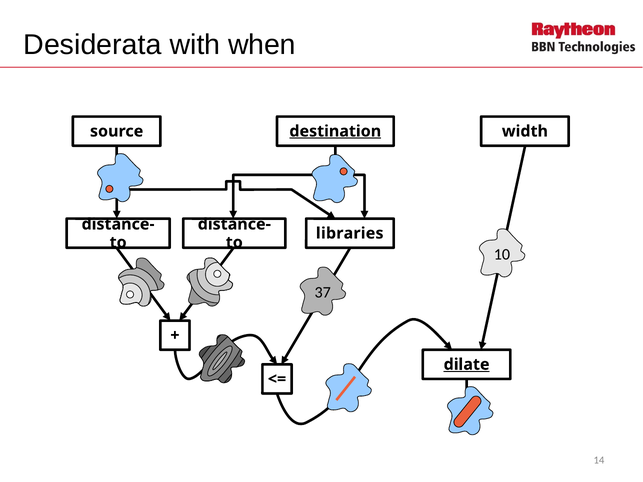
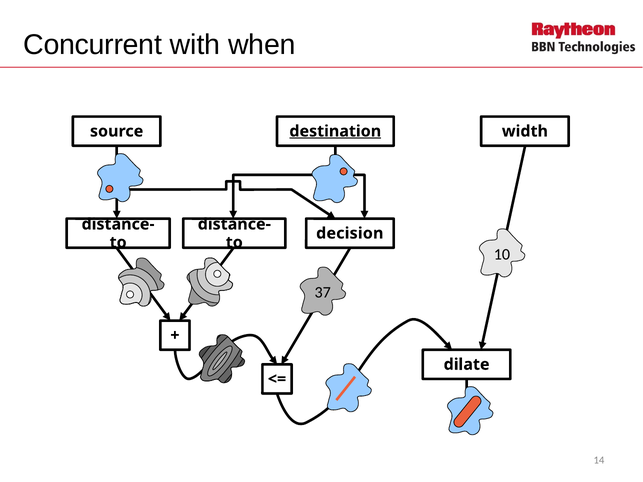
Desiderata: Desiderata -> Concurrent (93, 45)
libraries: libraries -> decision (350, 233)
dilate underline: present -> none (467, 365)
